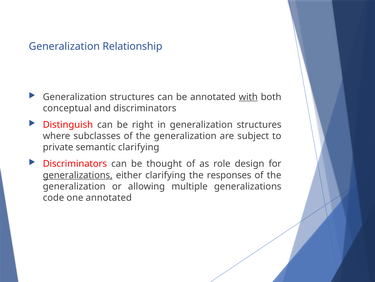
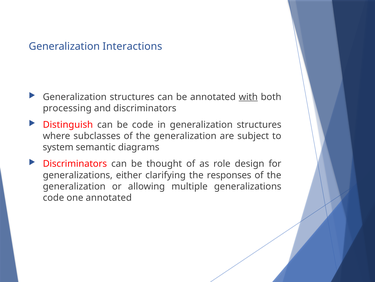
Relationship: Relationship -> Interactions (132, 46)
conceptual: conceptual -> processing (67, 108)
be right: right -> code (143, 124)
private: private -> system (58, 147)
semantic clarifying: clarifying -> diagrams (139, 147)
generalizations underline: present -> none (78, 175)
